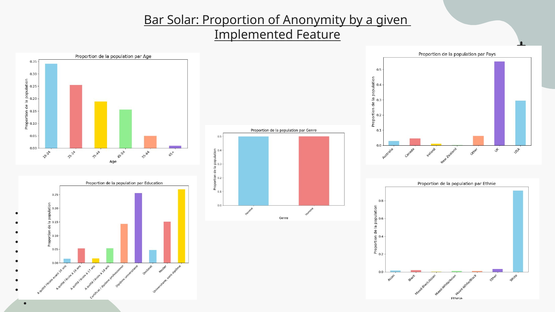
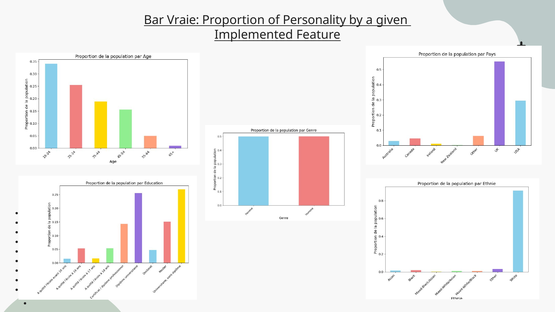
Solar: Solar -> Vraie (183, 20)
Anonymity: Anonymity -> Personality (314, 20)
